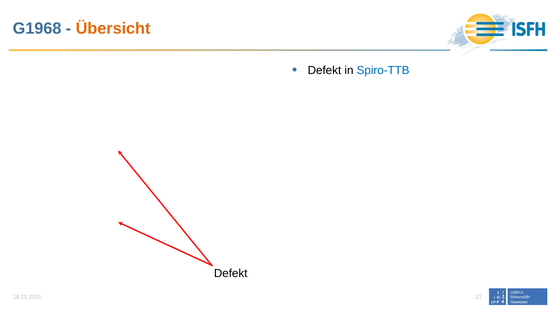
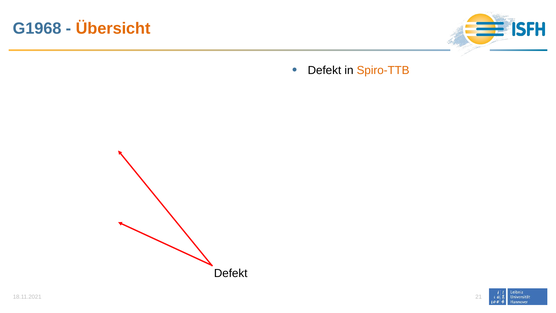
Spiro-TTB colour: blue -> orange (383, 70)
